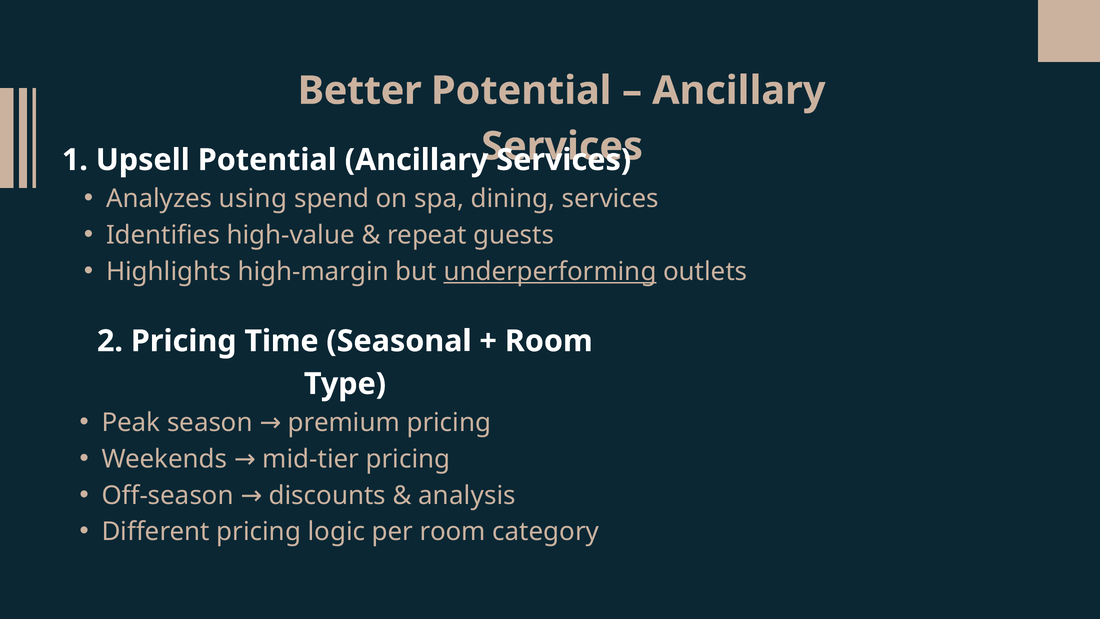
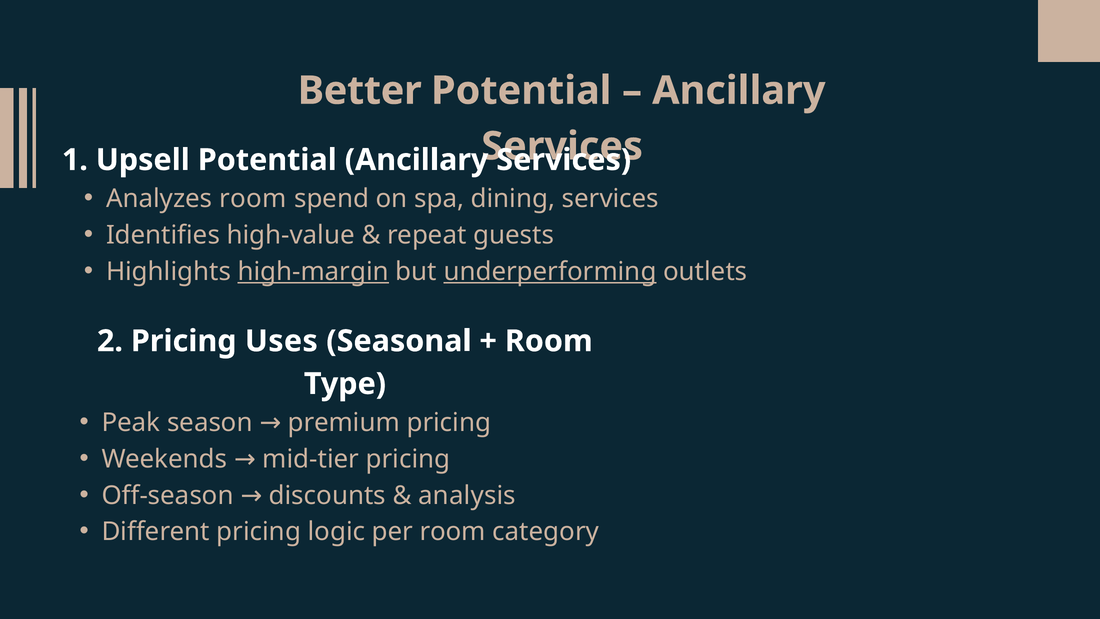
Analyzes using: using -> room (253, 199)
high-margin underline: none -> present (313, 271)
Time: Time -> Uses (281, 341)
